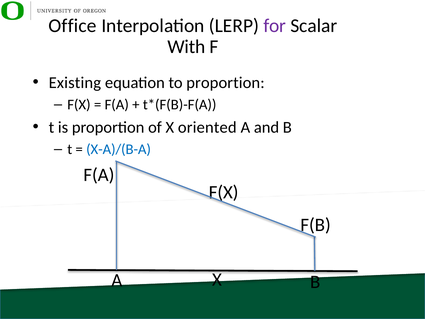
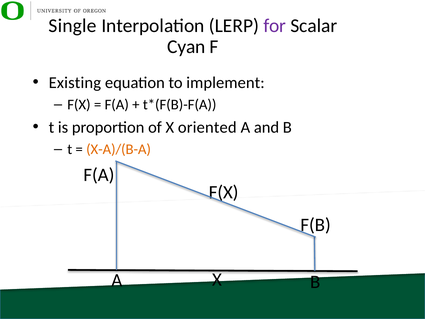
Office: Office -> Single (73, 26)
With: With -> Cyan (186, 47)
to proportion: proportion -> implement (225, 83)
X-A)/(B-A colour: blue -> orange (119, 149)
